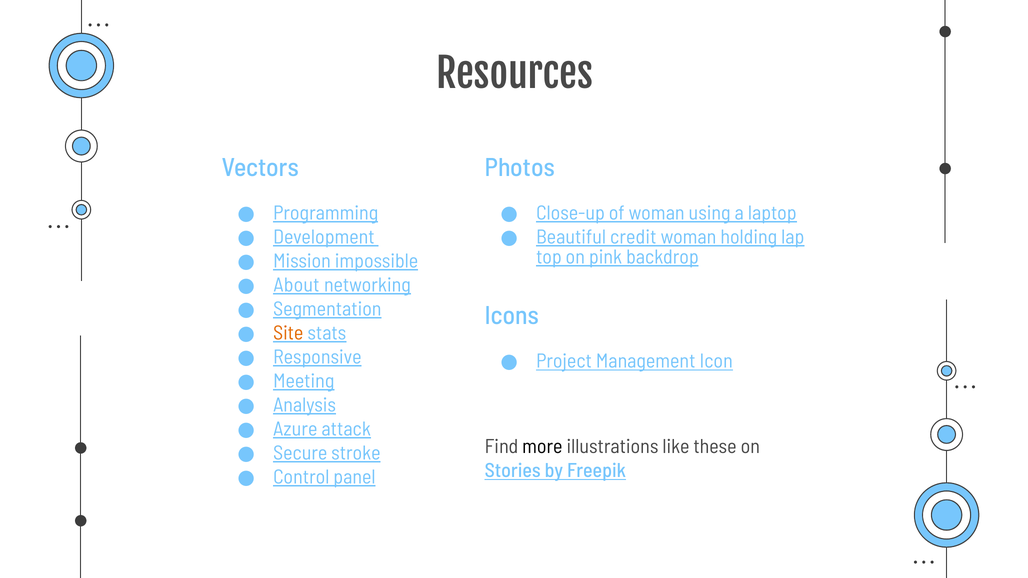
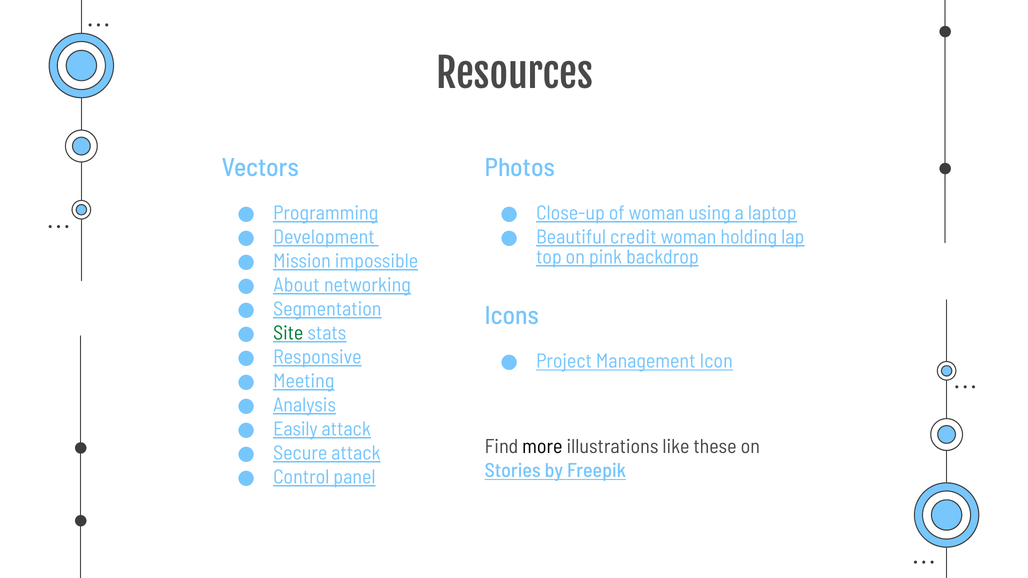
Site colour: orange -> green (288, 333)
Azure: Azure -> Easily (295, 429)
Secure stroke: stroke -> attack (356, 453)
